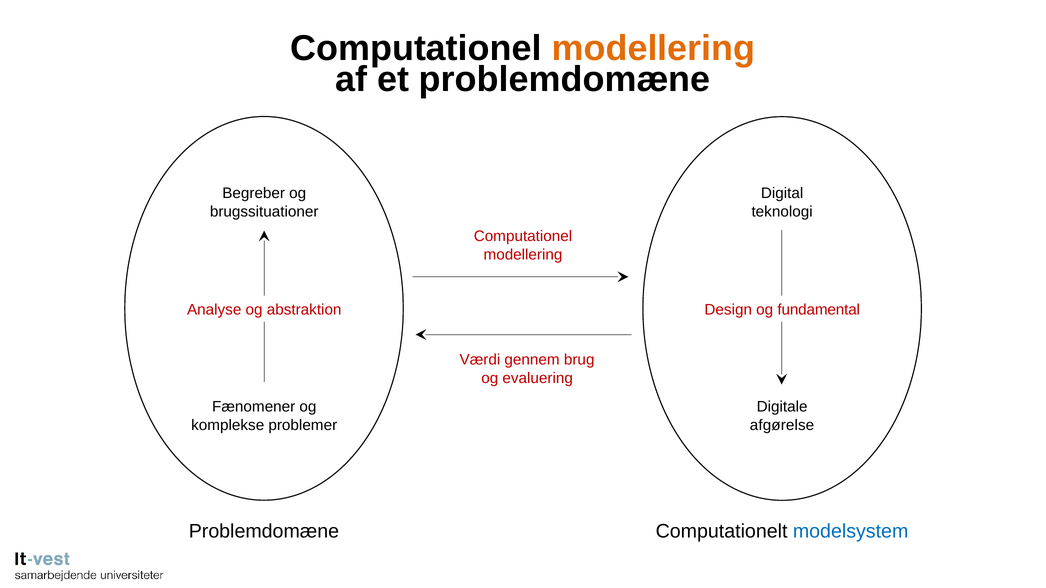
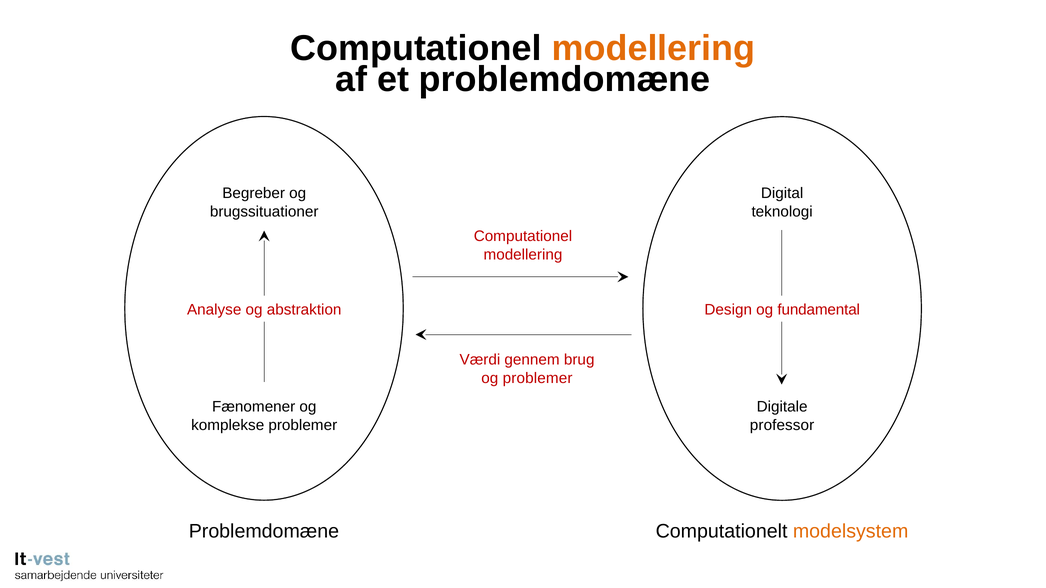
og evaluering: evaluering -> problemer (538, 379)
afgørelse: afgørelse -> professor (782, 425)
modelsystem colour: blue -> orange (851, 531)
